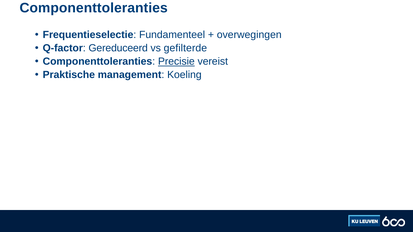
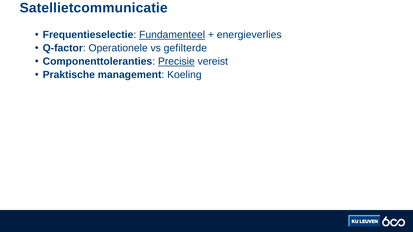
Componenttoleranties: Componenttoleranties -> Satellietcommunicatie (94, 8)
Fundamenteel underline: none -> present (172, 35)
overwegingen: overwegingen -> energieverlies (249, 35)
Gereduceerd: Gereduceerd -> Operationele (118, 48)
